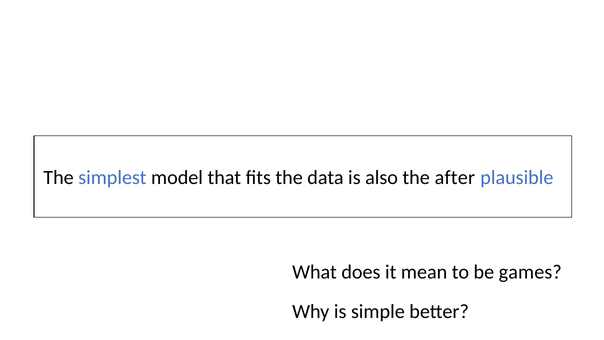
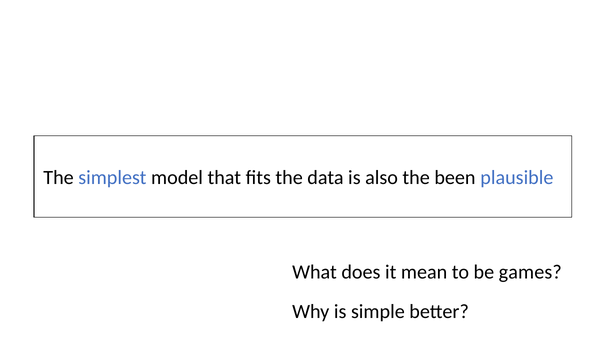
after: after -> been (455, 178)
